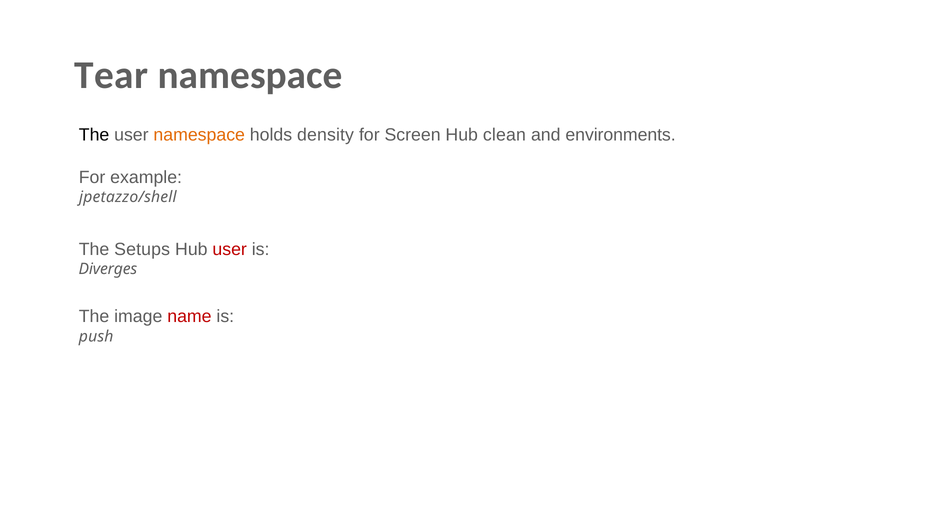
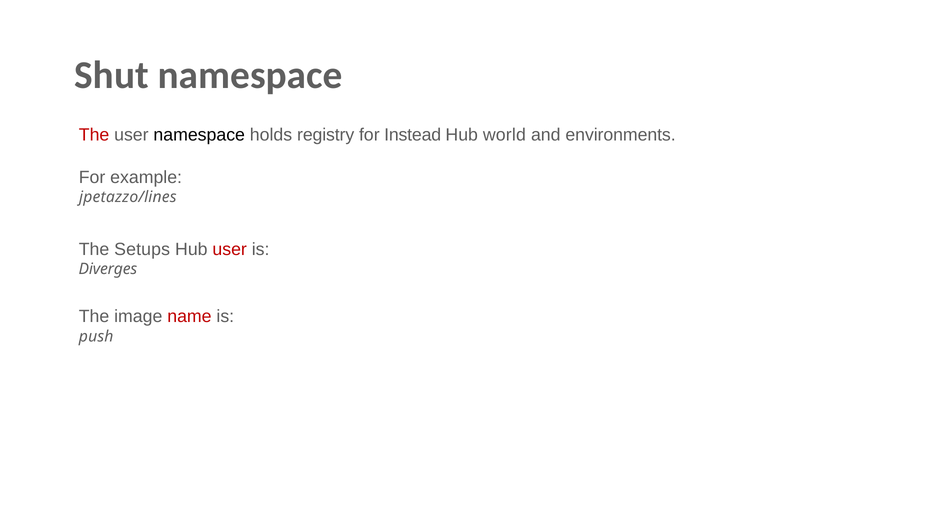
Tear: Tear -> Shut (111, 76)
The colour: black -> red (94, 135)
namespace colour: orange -> black (199, 135)
density: density -> registry (326, 135)
Screen: Screen -> Instead (413, 135)
clean: clean -> world (504, 135)
jpetazzo/shell: jpetazzo/shell -> jpetazzo/lines (128, 197)
